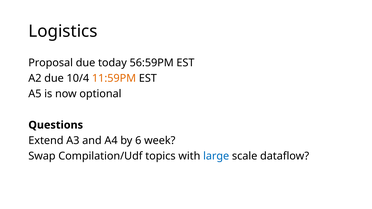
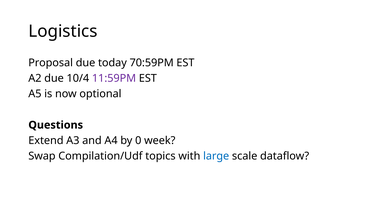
56:59PM: 56:59PM -> 70:59PM (152, 63)
11:59PM colour: orange -> purple (114, 78)
6: 6 -> 0 (138, 141)
